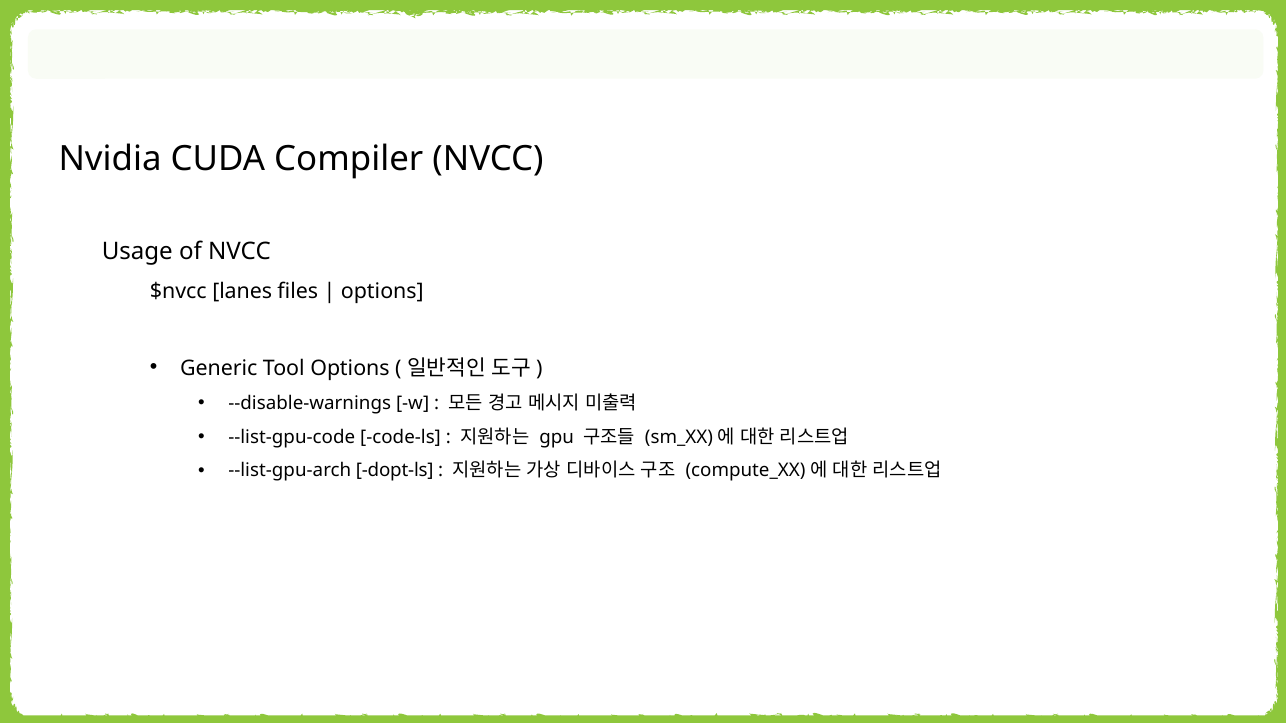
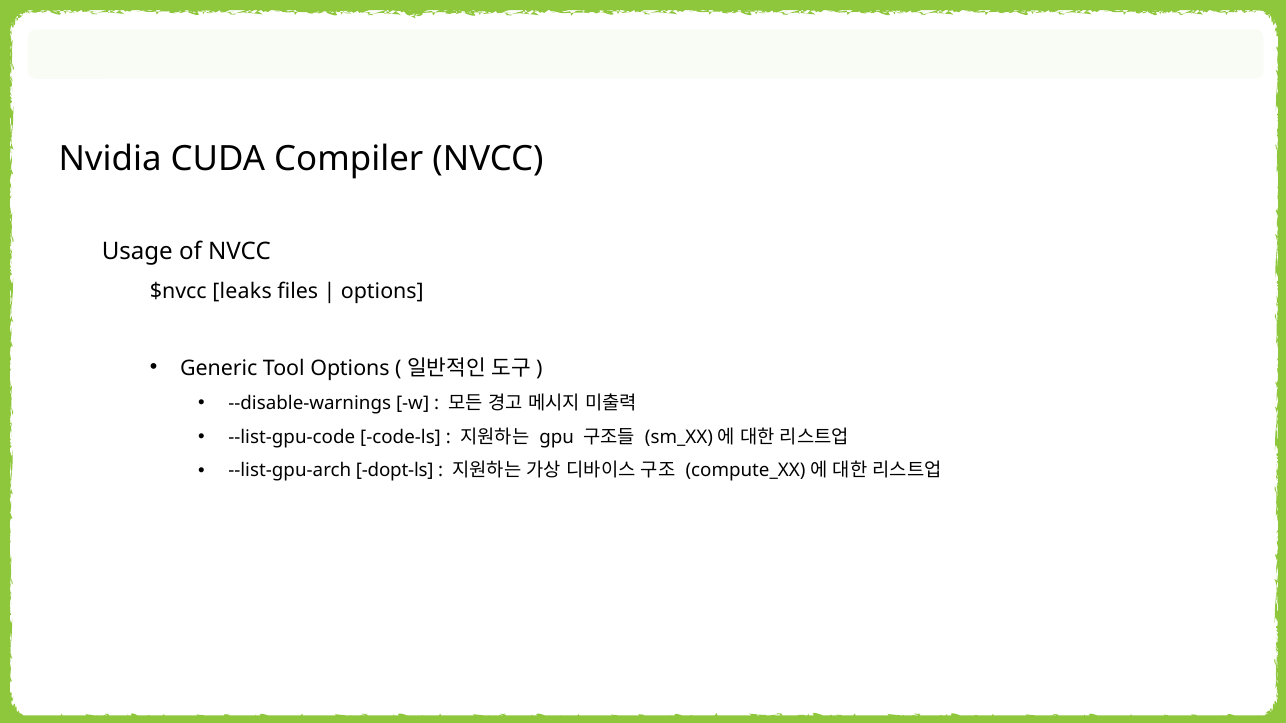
lanes: lanes -> leaks (242, 291)
